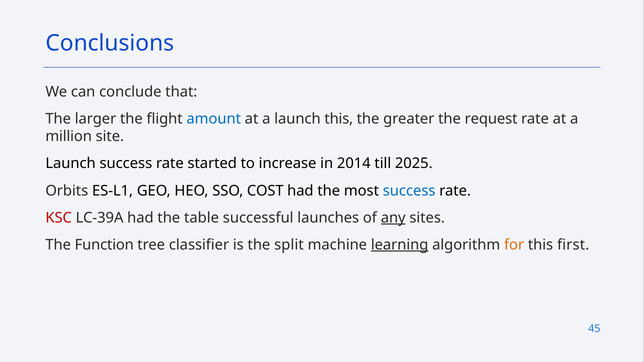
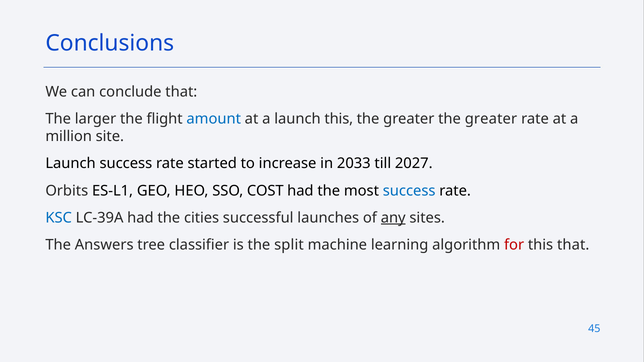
greater the request: request -> greater (491, 119)
2014: 2014 -> 2033 (354, 164)
2025: 2025 -> 2027 (414, 164)
KSC colour: red -> blue (59, 218)
table: table -> cities (202, 218)
Function: Function -> Answers (104, 245)
learning underline: present -> none (400, 245)
for colour: orange -> red (514, 245)
this first: first -> that (573, 245)
